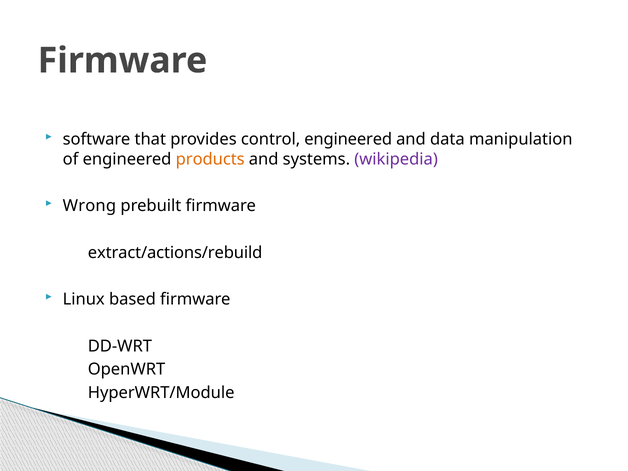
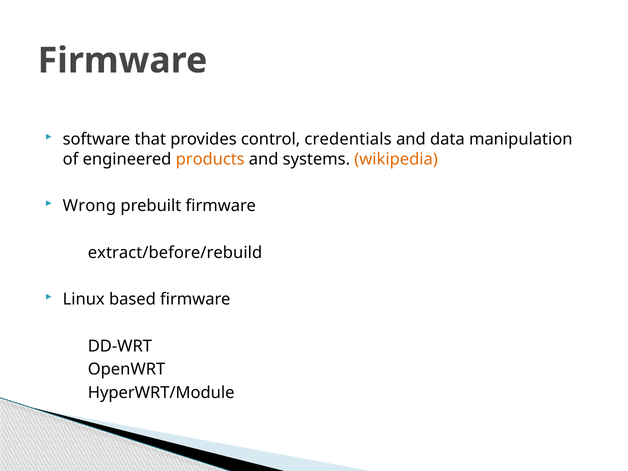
control engineered: engineered -> credentials (348, 139)
wikipedia colour: purple -> orange (396, 159)
extract/actions/rebuild: extract/actions/rebuild -> extract/before/rebuild (175, 253)
